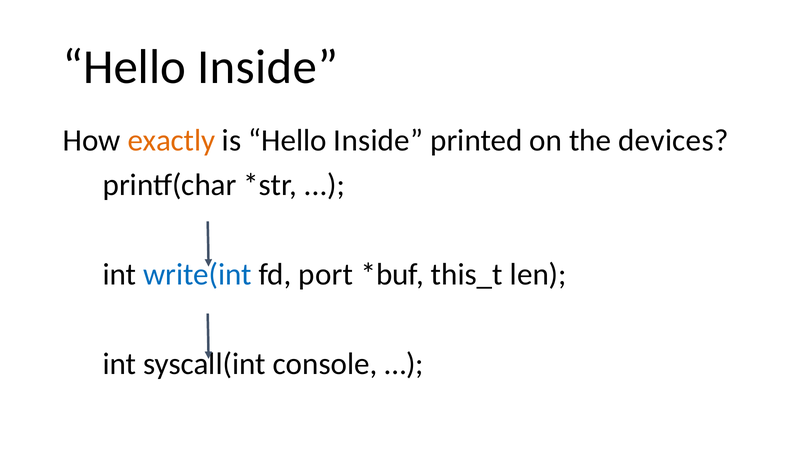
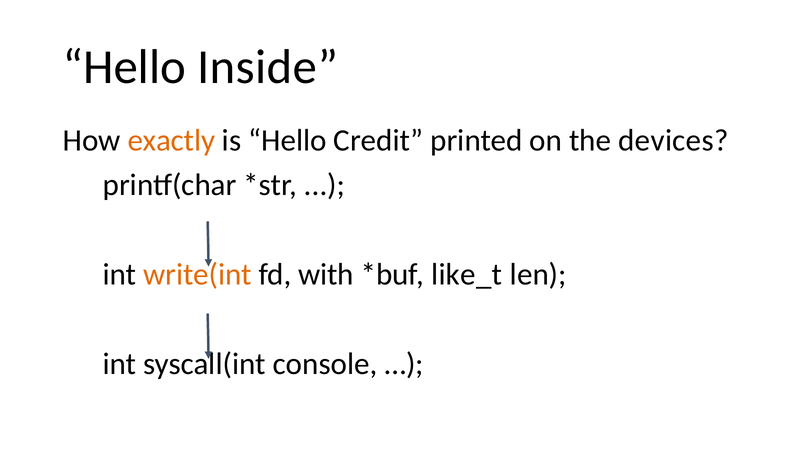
is Hello Inside: Inside -> Credit (378, 140)
write(int colour: blue -> orange (198, 274)
port: port -> with (326, 274)
this_t: this_t -> like_t (467, 274)
